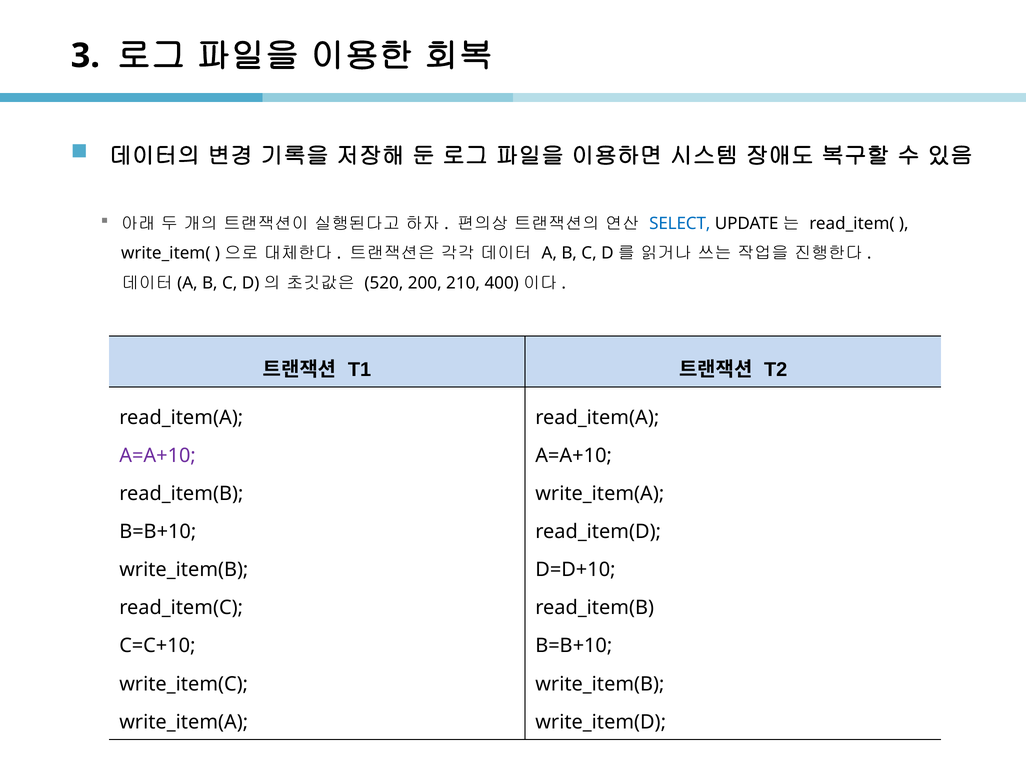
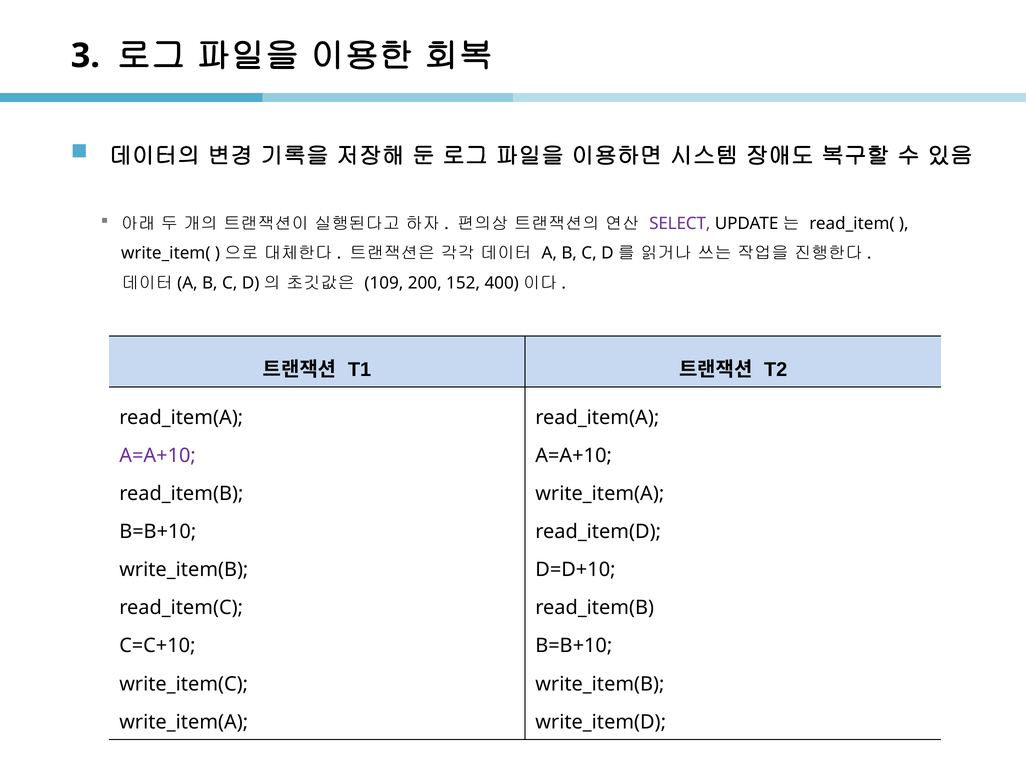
SELECT colour: blue -> purple (680, 224)
520: 520 -> 109 (384, 283)
210: 210 -> 152 (463, 283)
